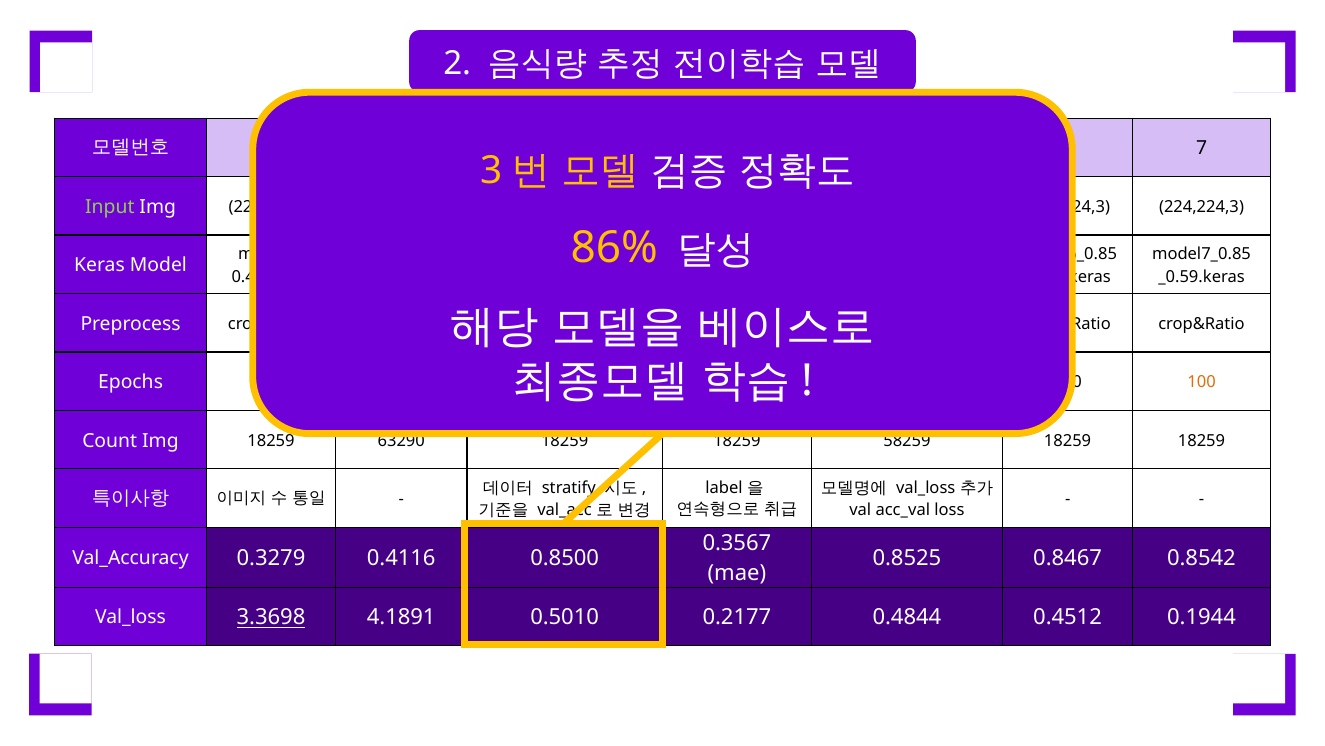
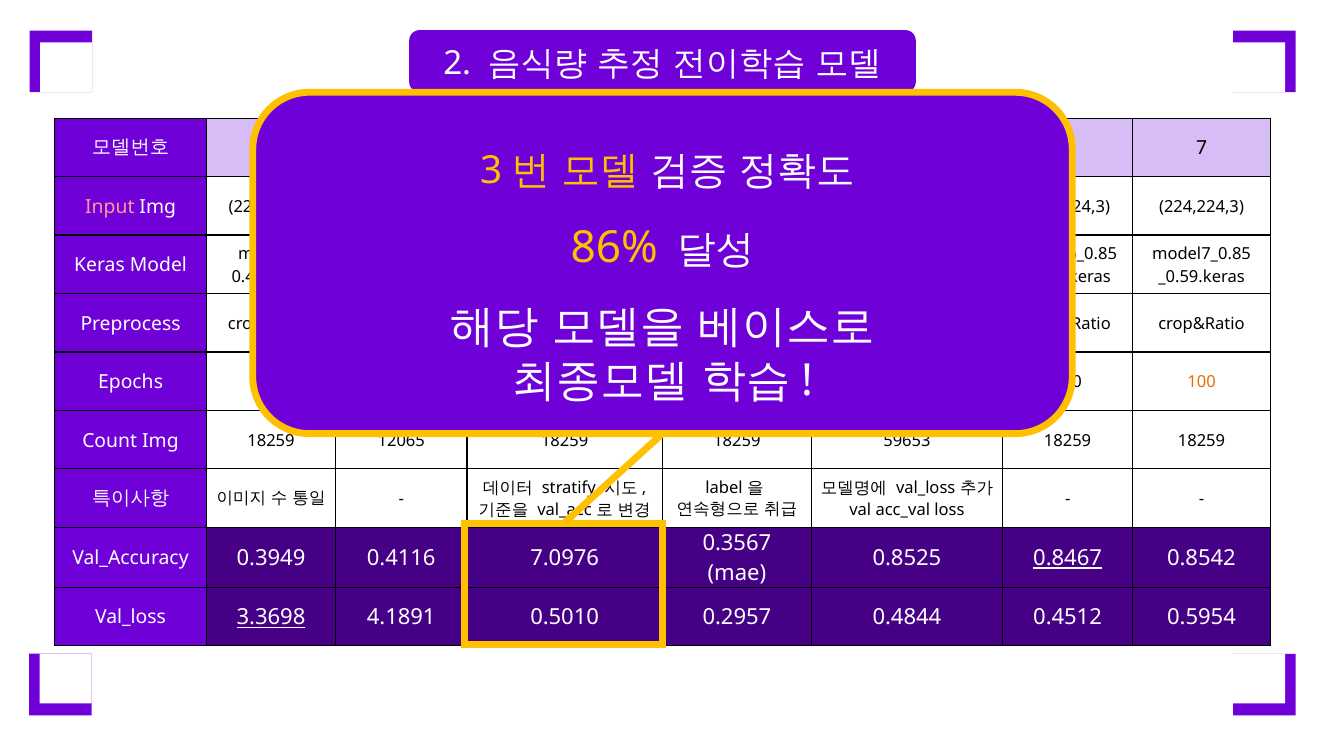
Input colour: light green -> pink (110, 207)
63290: 63290 -> 12065 (401, 440)
58259: 58259 -> 59653 (907, 440)
0.8467 underline: none -> present (1068, 558)
0.3279: 0.3279 -> 0.3949 (271, 558)
0.8500: 0.8500 -> 7.0976 (565, 558)
0.2177: 0.2177 -> 0.2957 (737, 617)
0.1944: 0.1944 -> 0.5954 (1202, 617)
